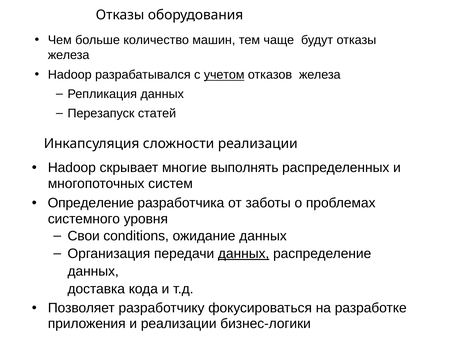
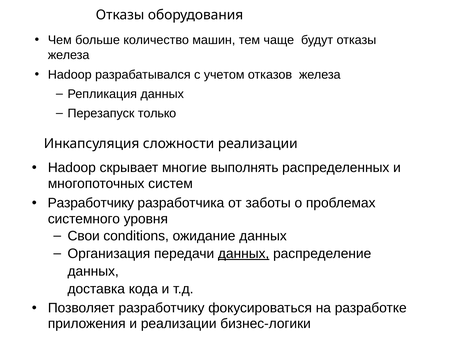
учетом underline: present -> none (224, 75)
статей: статей -> только (157, 113)
Определение: Определение -> Разработчику (91, 203)
